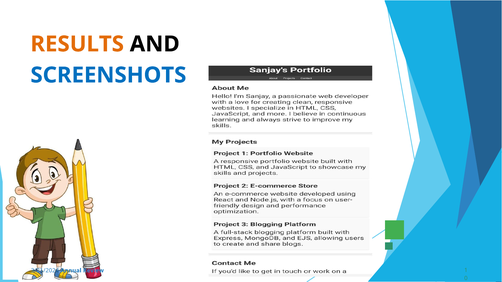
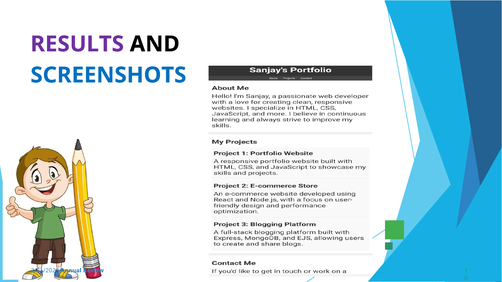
RESULTS colour: orange -> purple (77, 44)
